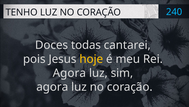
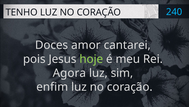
todas: todas -> amor (86, 45)
hoje colour: yellow -> light green (91, 59)
agora: agora -> enfim (52, 86)
